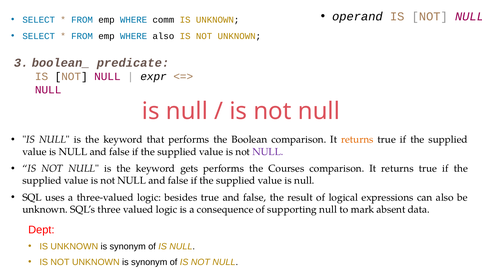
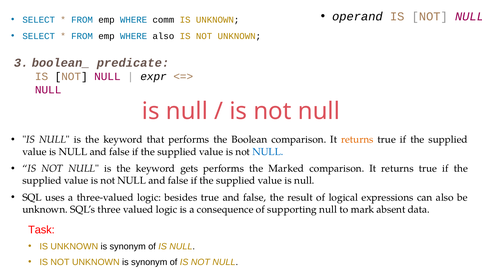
NULL colour: purple -> blue (268, 152)
Courses: Courses -> Marked (286, 169)
Dept: Dept -> Task (41, 230)
